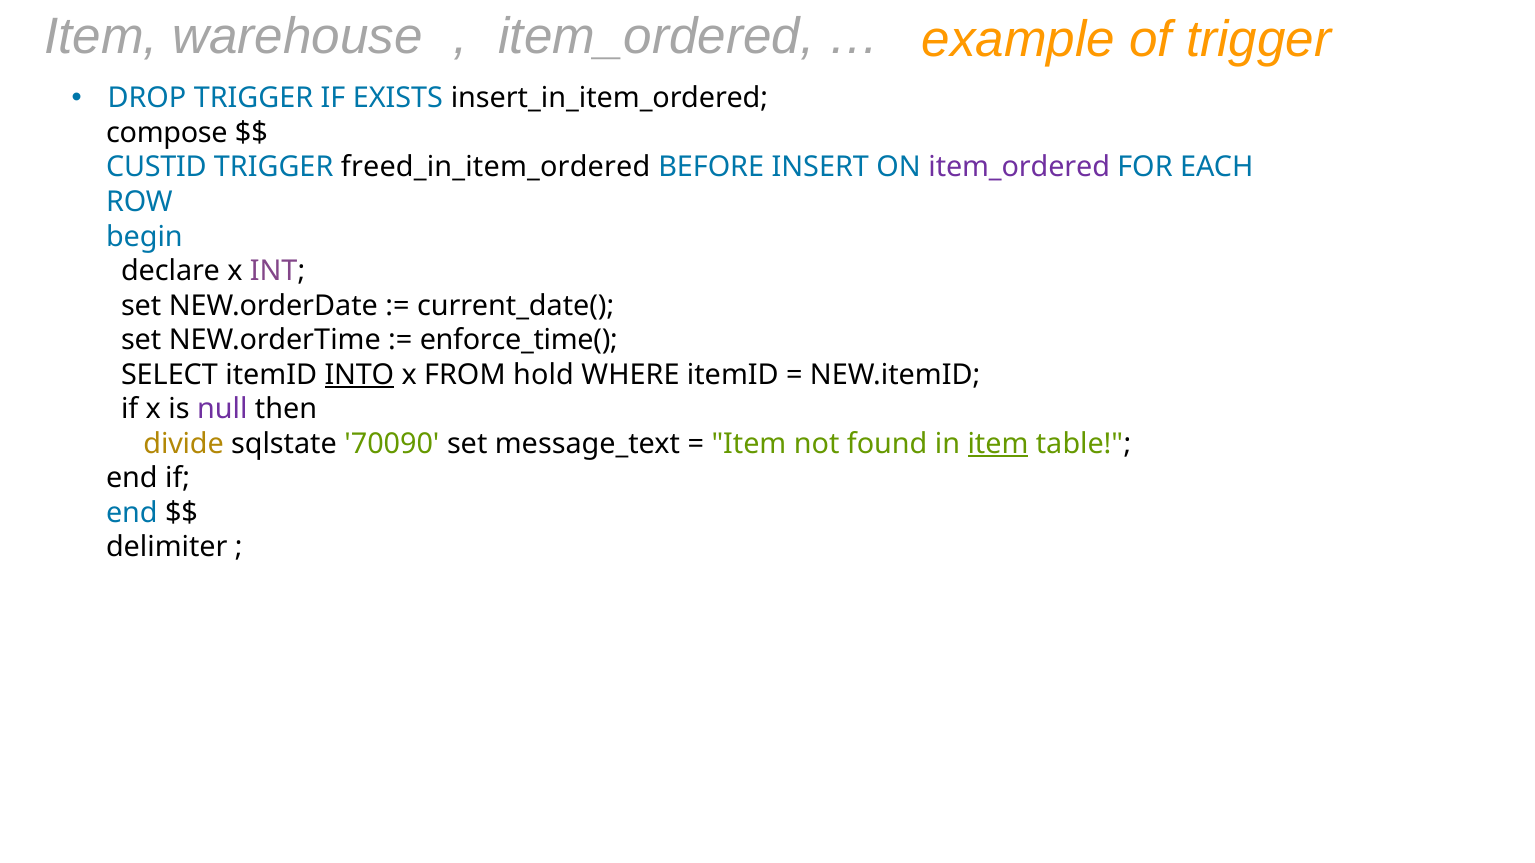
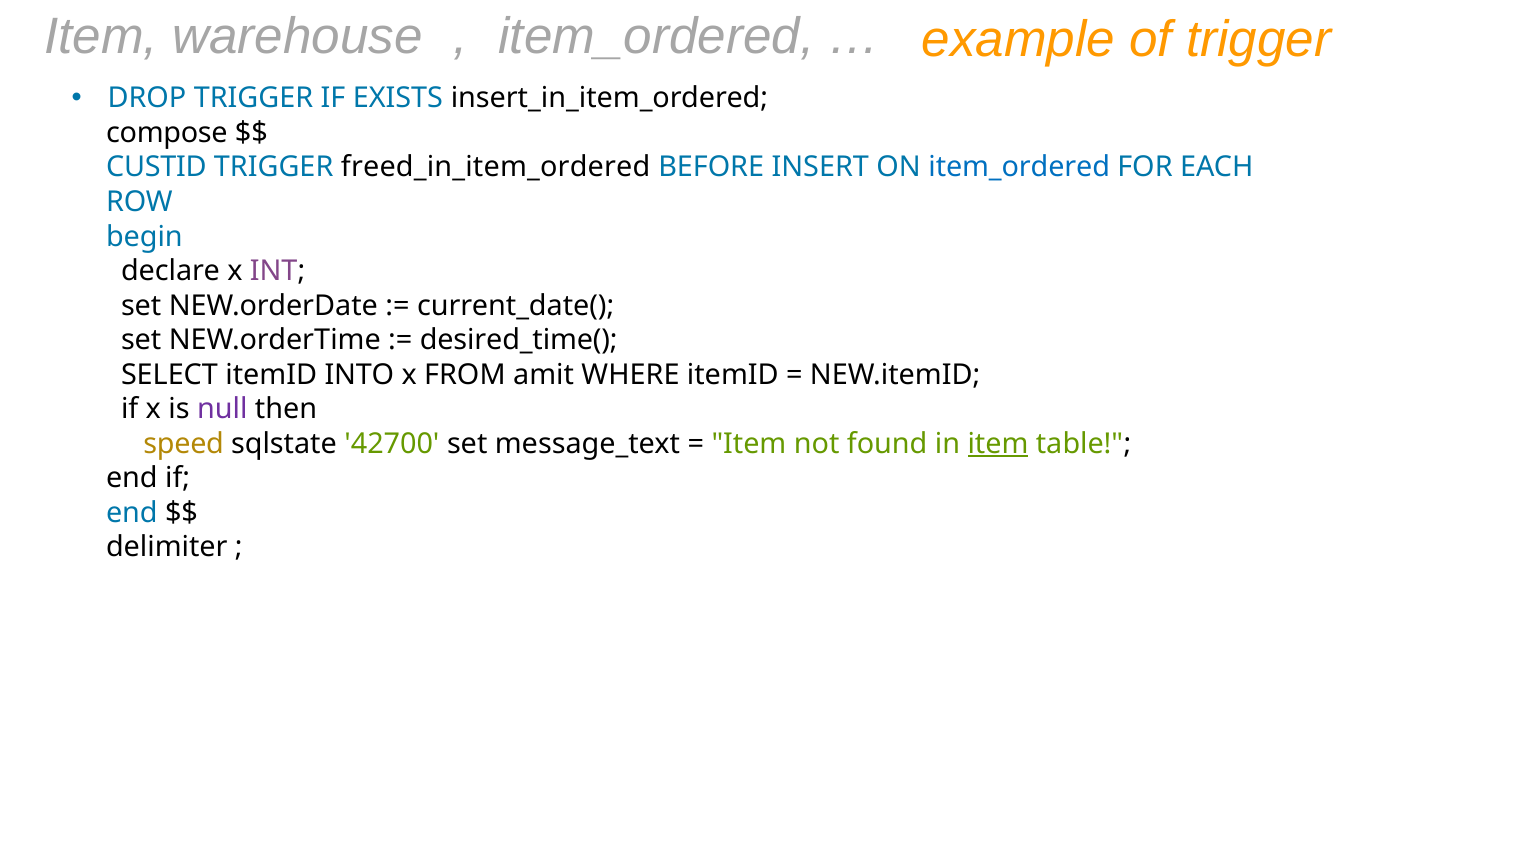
item_ordered colour: purple -> blue (1019, 168)
enforce_time(: enforce_time( -> desired_time( (519, 340)
INTO underline: present -> none (359, 375)
hold: hold -> amit (544, 375)
divide: divide -> speed (184, 444)
70090: 70090 -> 42700 (392, 444)
